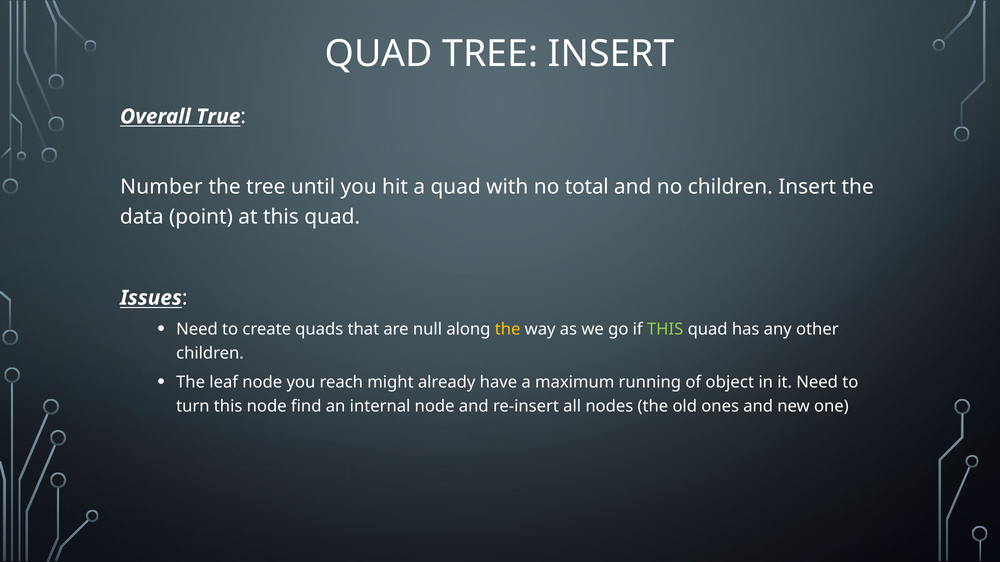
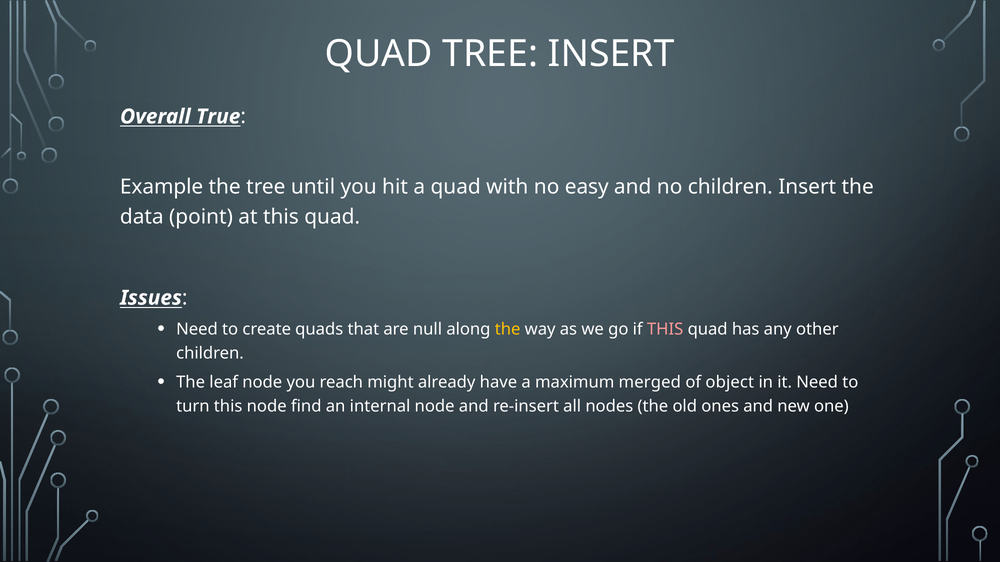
Number: Number -> Example (162, 187)
total: total -> easy (587, 187)
THIS colour: light green -> pink (665, 329)
running: running -> merged (650, 383)
